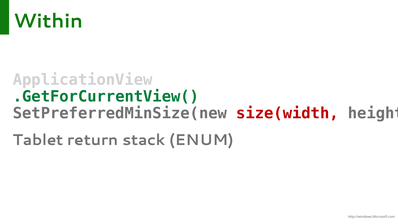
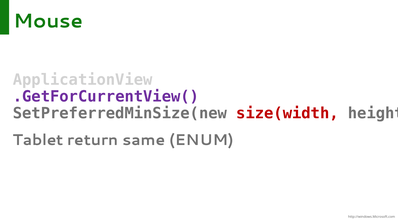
Within: Within -> Mouse (48, 21)
.GetForCurrentView( colour: green -> purple (106, 96)
stack: stack -> same (144, 140)
